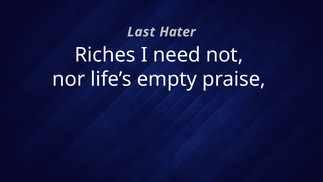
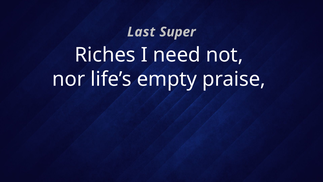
Hater: Hater -> Super (178, 32)
